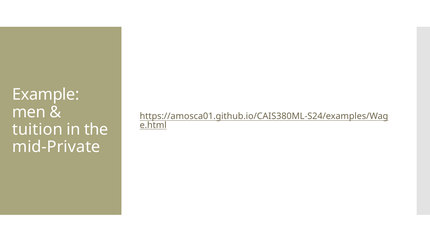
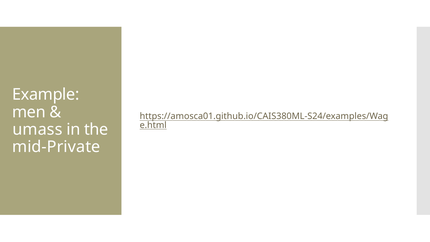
tuition: tuition -> umass (37, 129)
